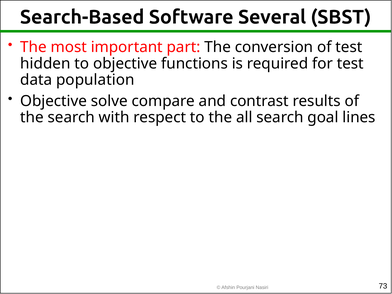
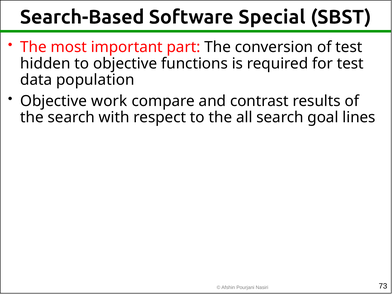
Several: Several -> Special (272, 17)
solve: solve -> work (109, 101)
